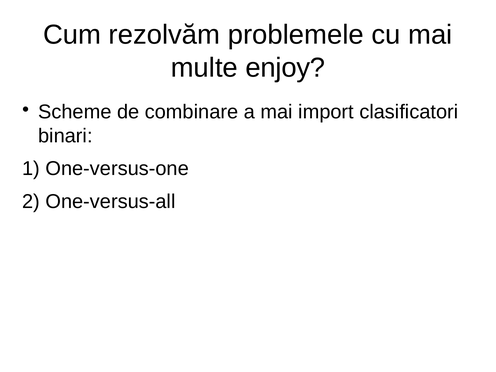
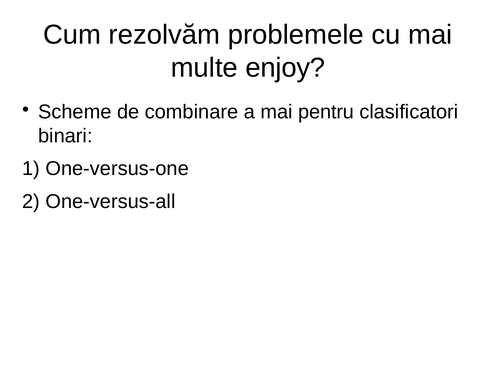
import: import -> pentru (326, 112)
